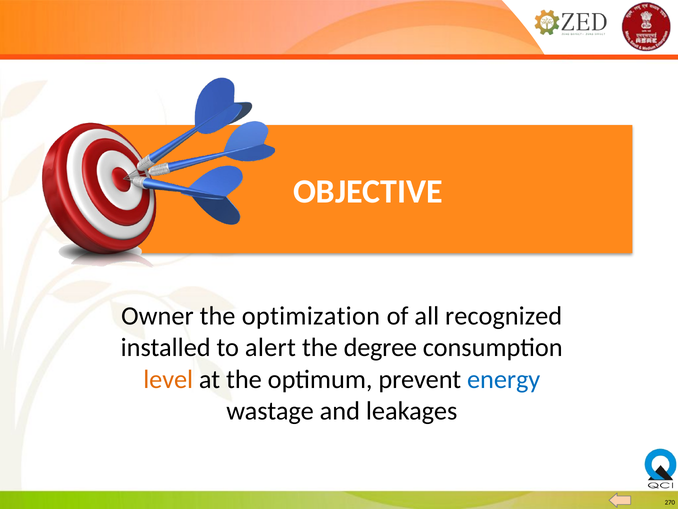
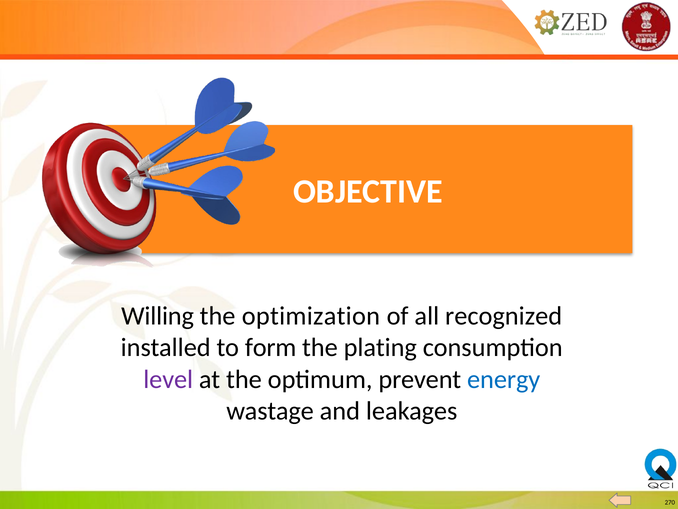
Owner: Owner -> Willing (158, 316)
alert: alert -> form (271, 347)
degree: degree -> plating (380, 347)
level colour: orange -> purple (168, 379)
